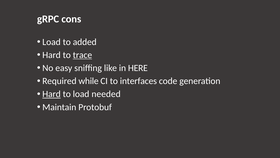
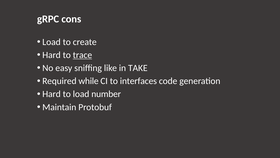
added: added -> create (85, 42)
HERE: HERE -> TAKE (138, 68)
Hard underline: present -> none (52, 94)
needed: needed -> number (106, 94)
